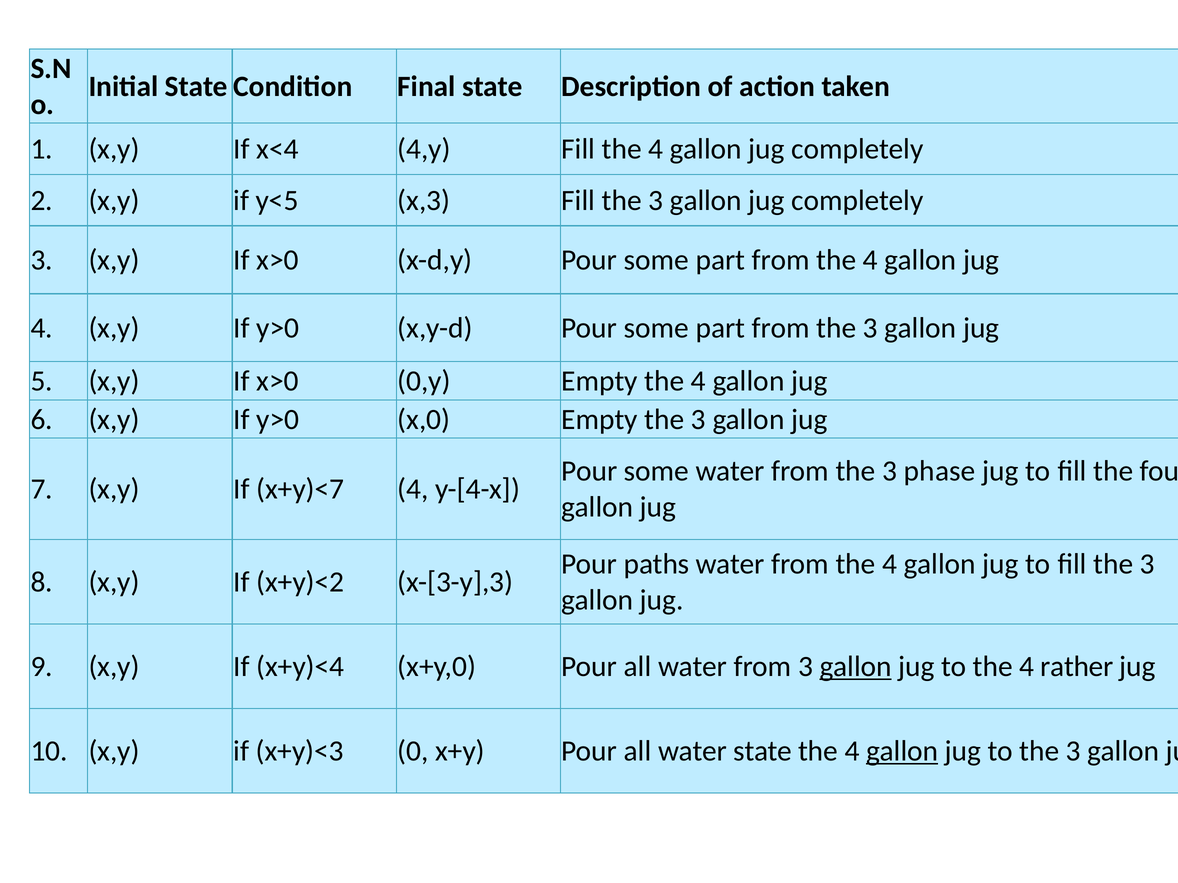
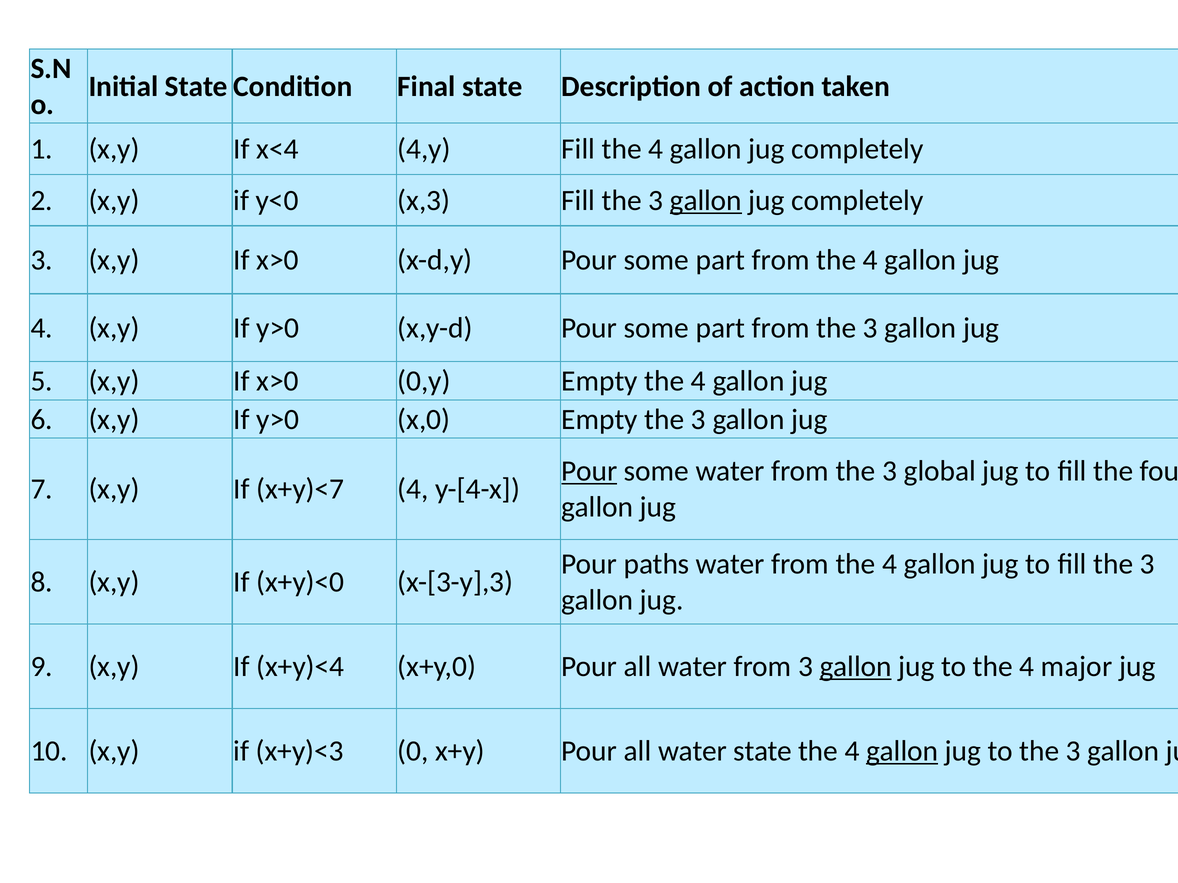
y<5: y<5 -> y<0 (277, 201)
gallon underline: none -> present (706, 201)
Pour underline: none -> present (589, 471)
phase: phase -> global (940, 471)
x+y)<2: x+y)<2 -> x+y)<0 (300, 582)
rather: rather -> major (1077, 667)
